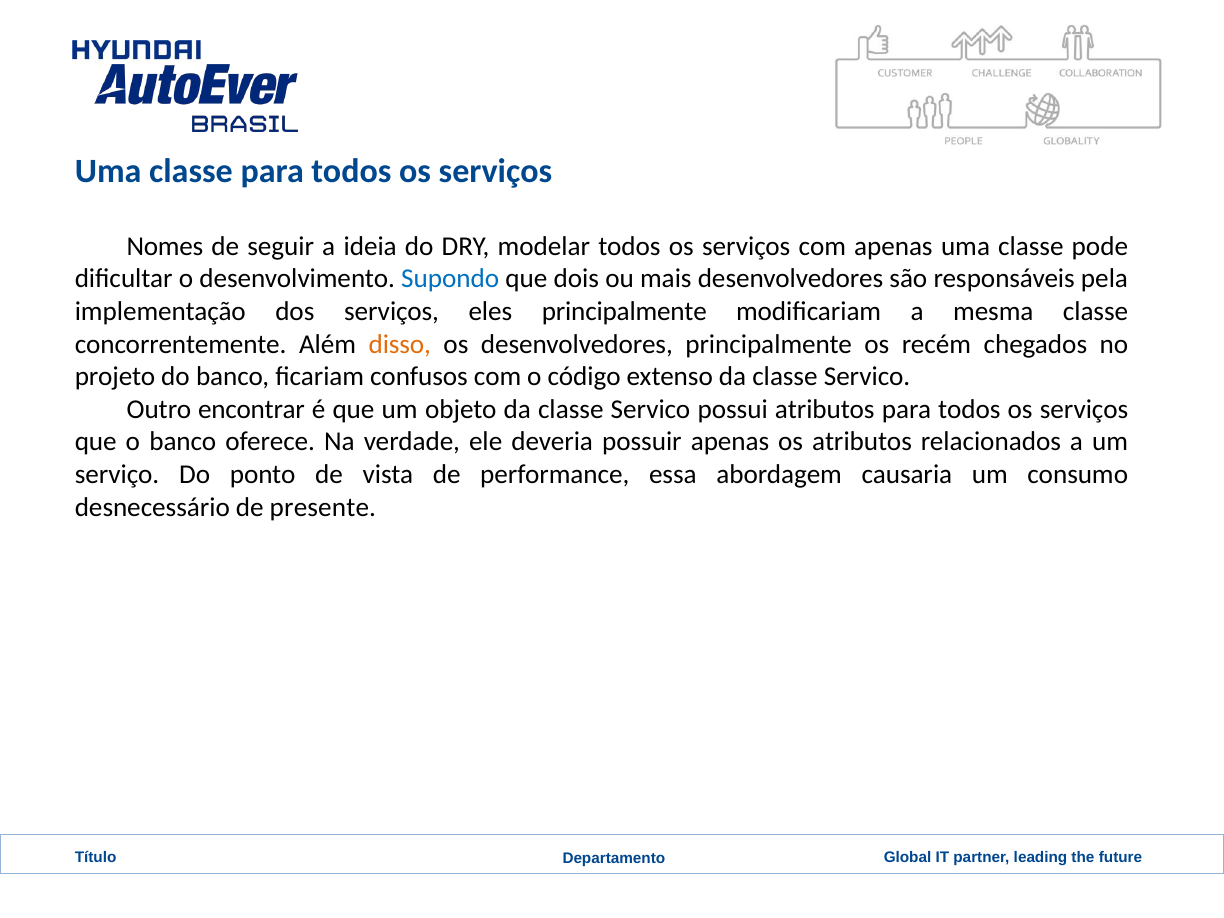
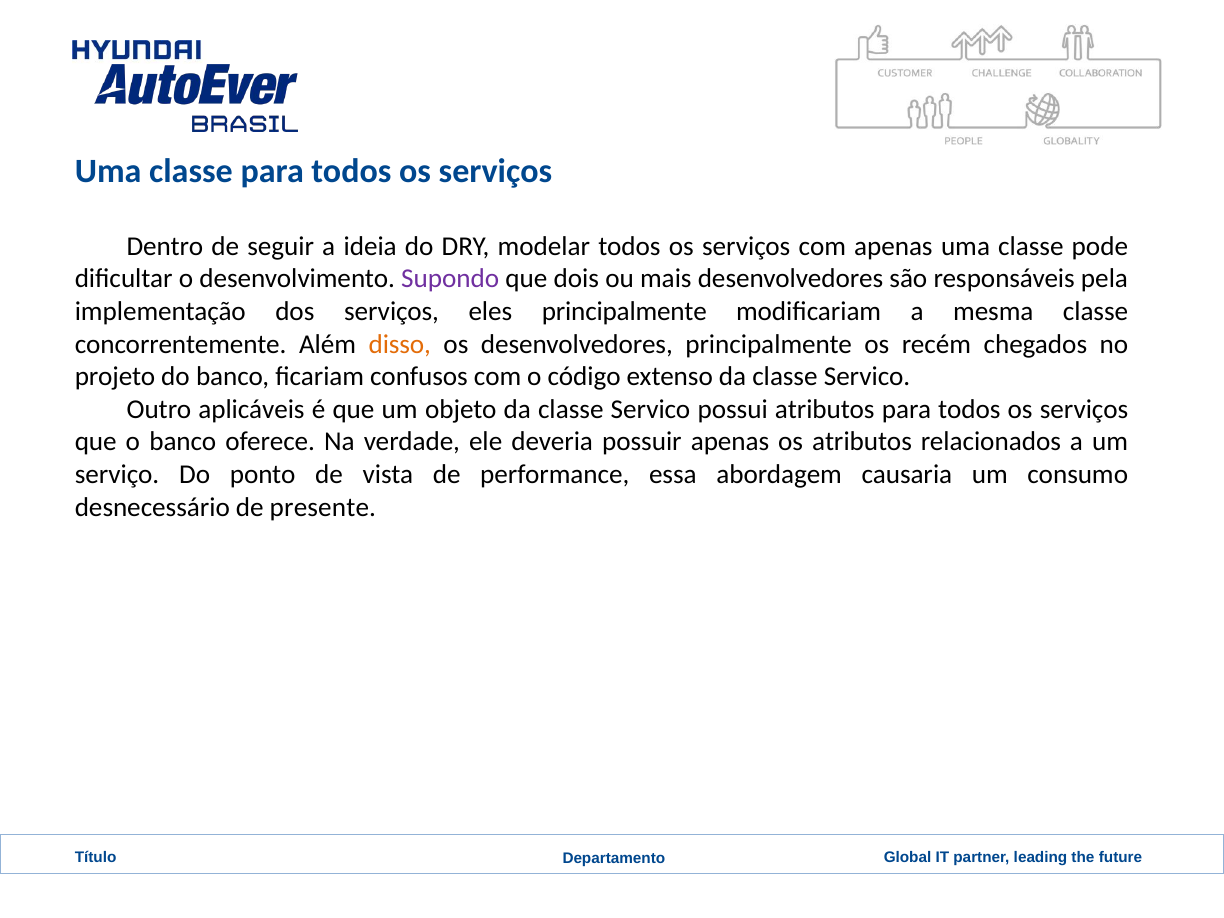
Nomes: Nomes -> Dentro (165, 246)
Supondo colour: blue -> purple (450, 279)
encontrar: encontrar -> aplicáveis (251, 409)
